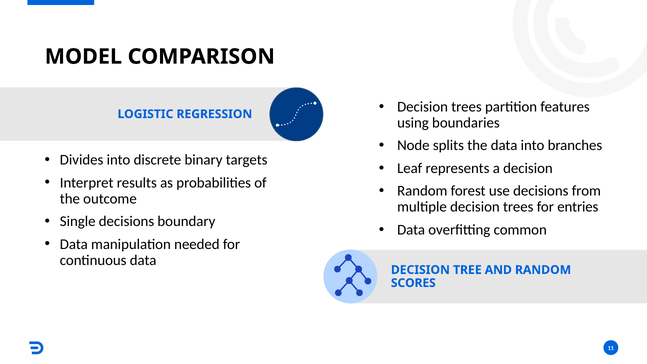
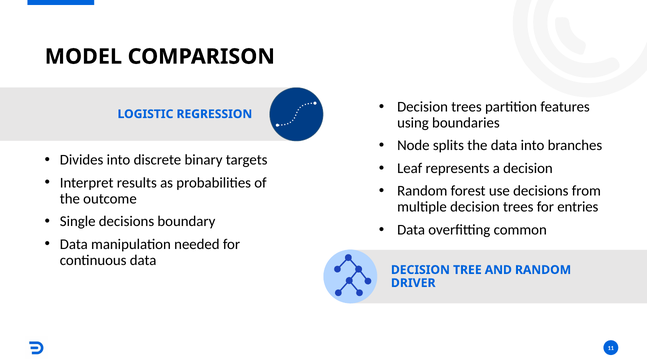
SCORES: SCORES -> DRIVER (413, 283)
